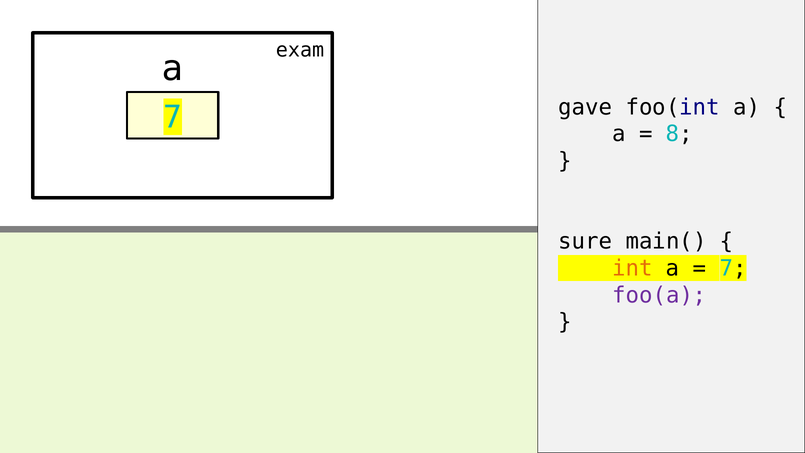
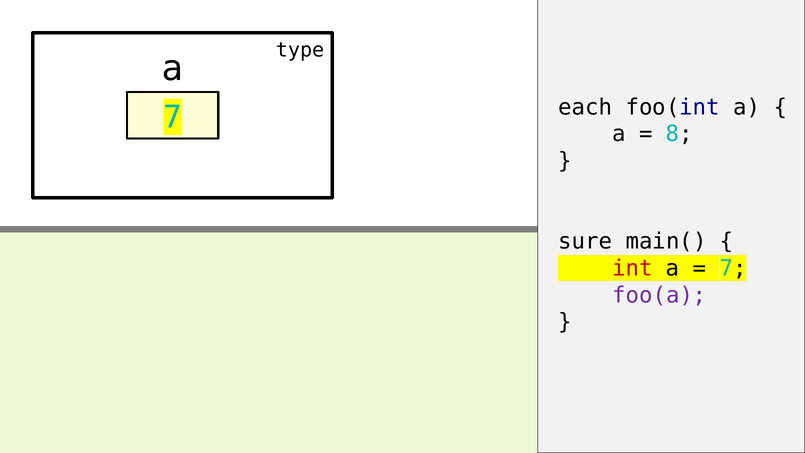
exam: exam -> type (300, 50)
gave: gave -> each (585, 107)
int colour: orange -> red (632, 268)
